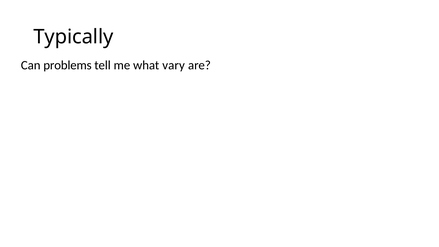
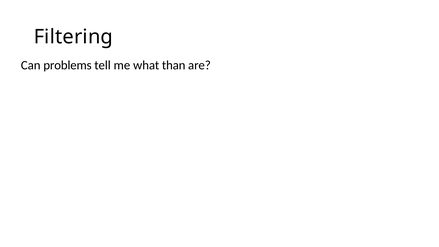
Typically: Typically -> Filtering (73, 37)
vary: vary -> than (174, 65)
